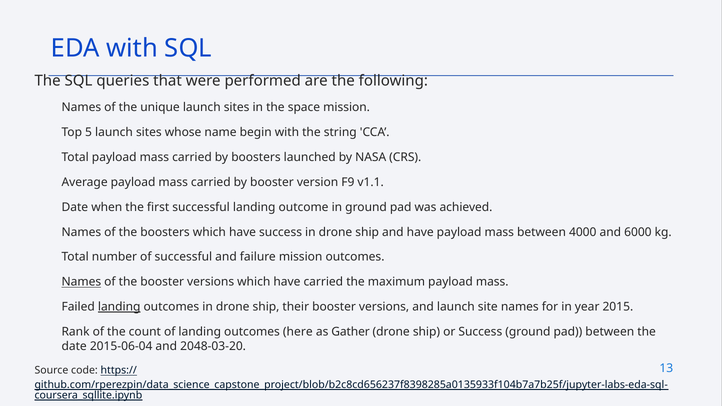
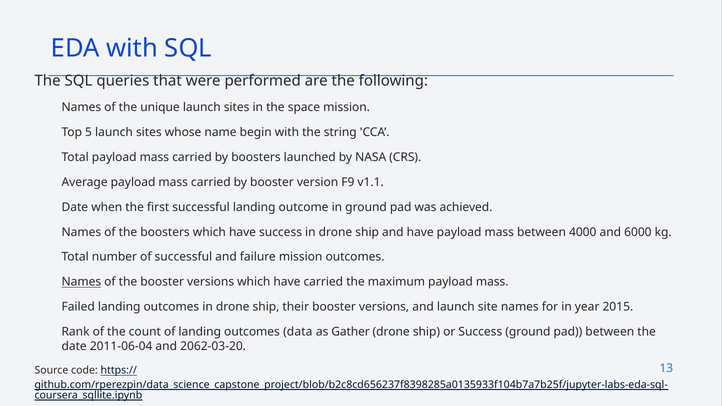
landing underline: present -> none (119, 307)
here: here -> data (298, 332)
2015-06-04: 2015-06-04 -> 2011-06-04 (121, 346)
2048-03-20: 2048-03-20 -> 2062-03-20 (213, 346)
